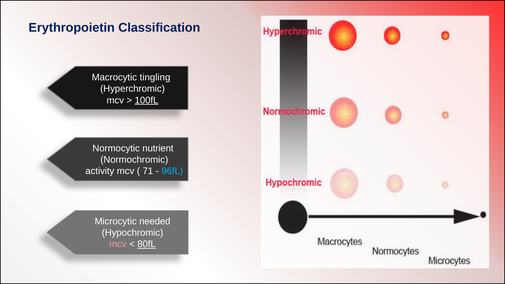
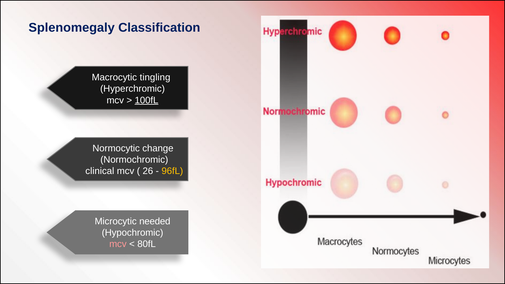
Erythropoietin: Erythropoietin -> Splenomegaly (72, 28)
nutrient: nutrient -> change (158, 148)
activity: activity -> clinical (100, 171)
71: 71 -> 26 (148, 171)
96fL colour: light blue -> yellow (172, 171)
80fL underline: present -> none (147, 244)
